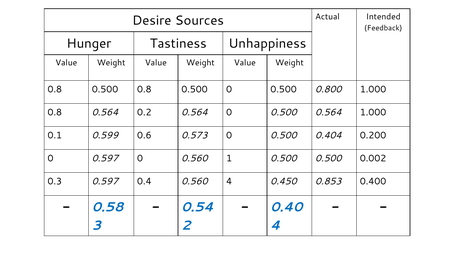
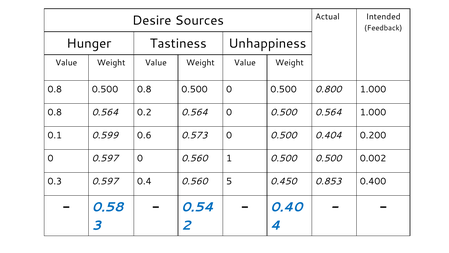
0.560 4: 4 -> 5 (229, 181)
